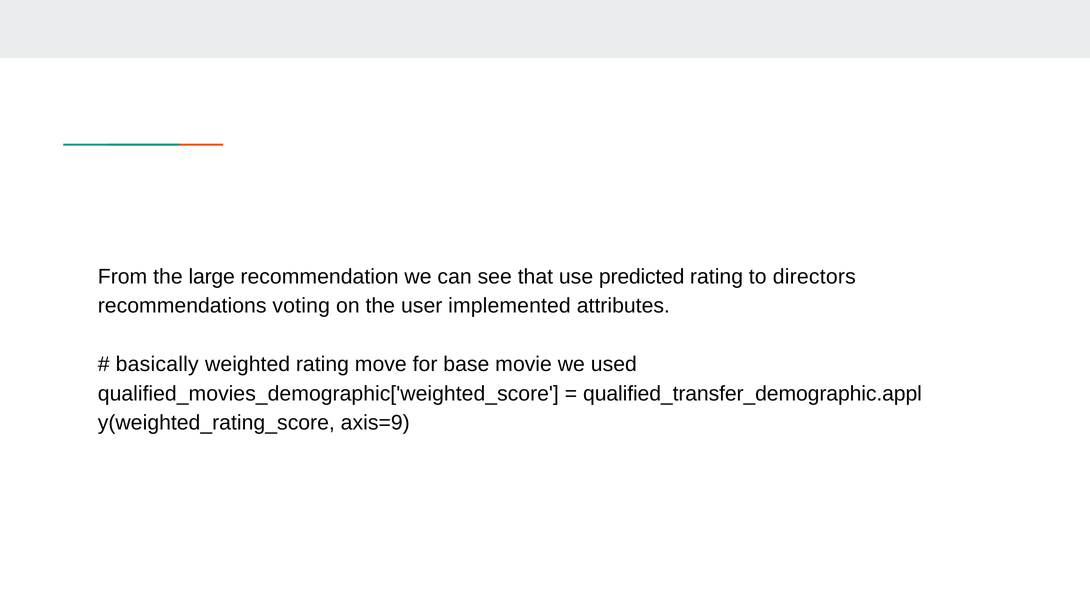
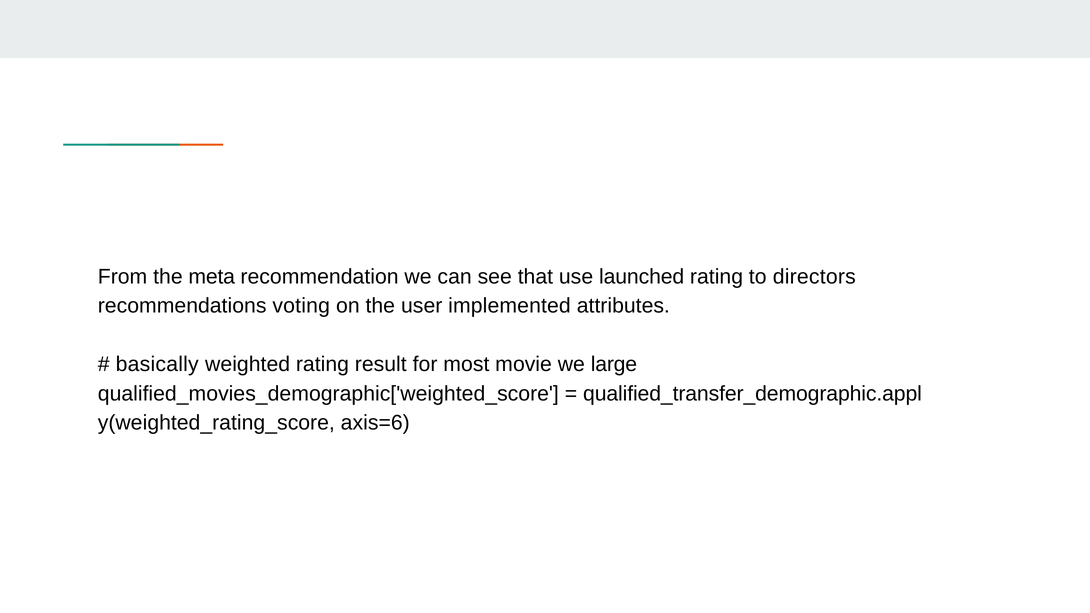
large: large -> meta (212, 277)
predicted: predicted -> launched (642, 277)
move: move -> result (381, 364)
base: base -> most (466, 364)
used: used -> large (614, 364)
axis=9: axis=9 -> axis=6 (375, 423)
